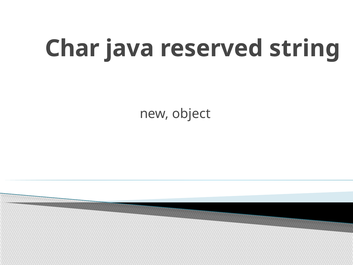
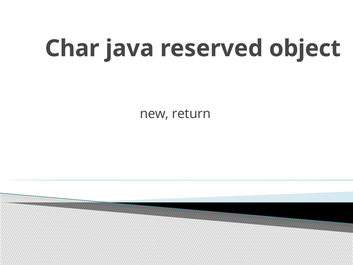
string: string -> object (305, 48)
object: object -> return (191, 114)
